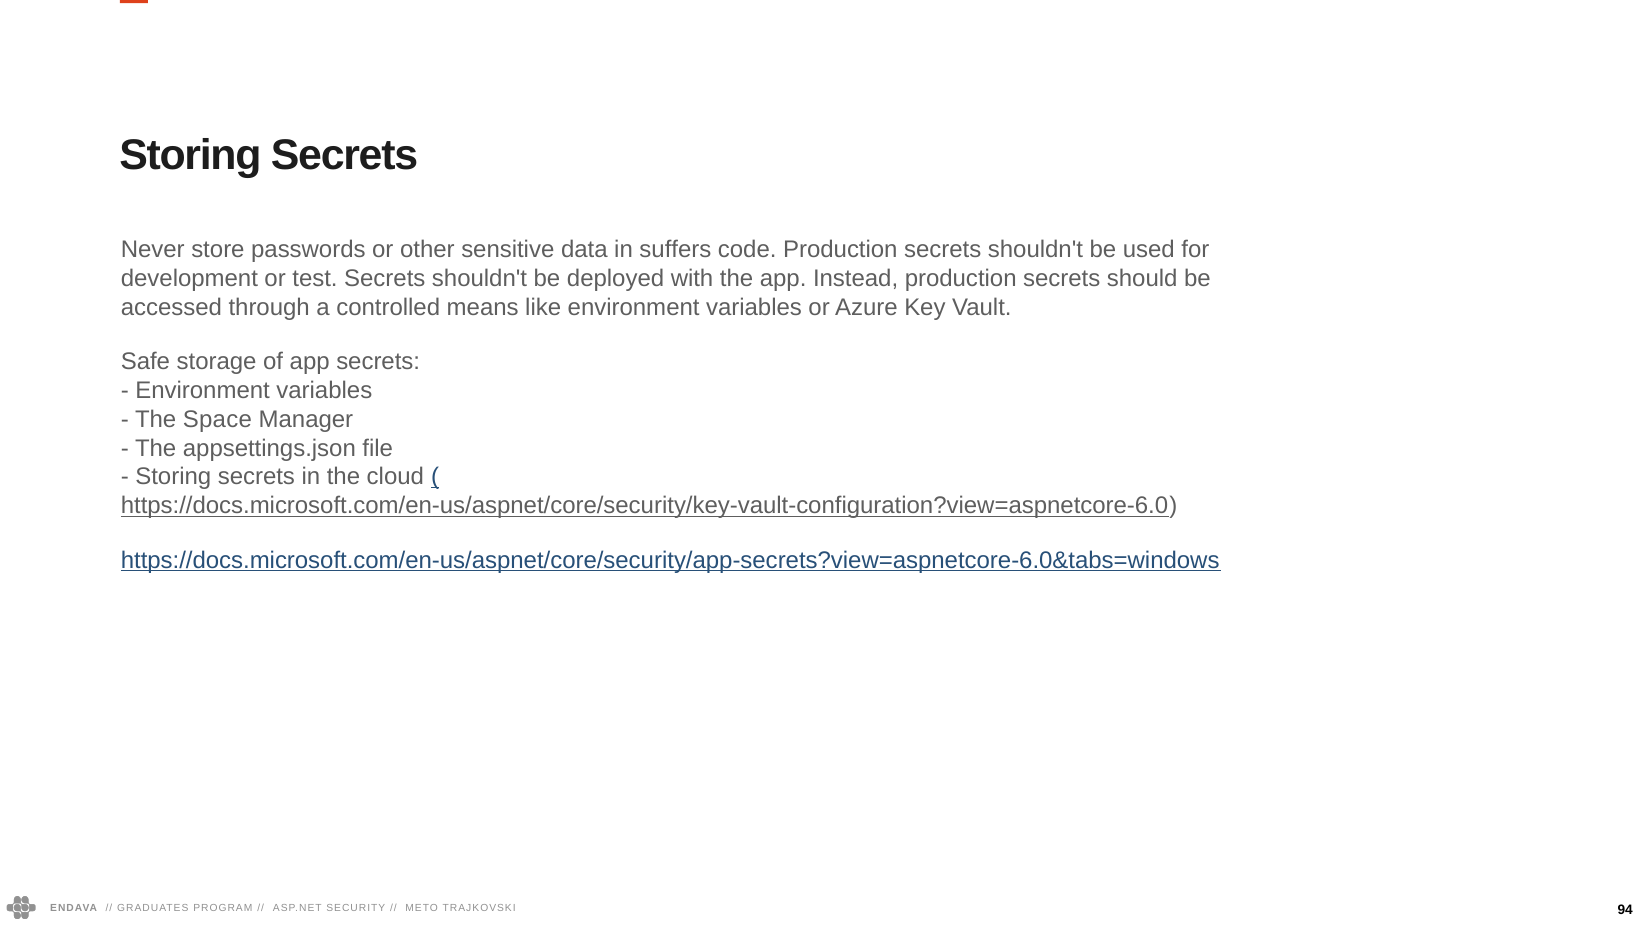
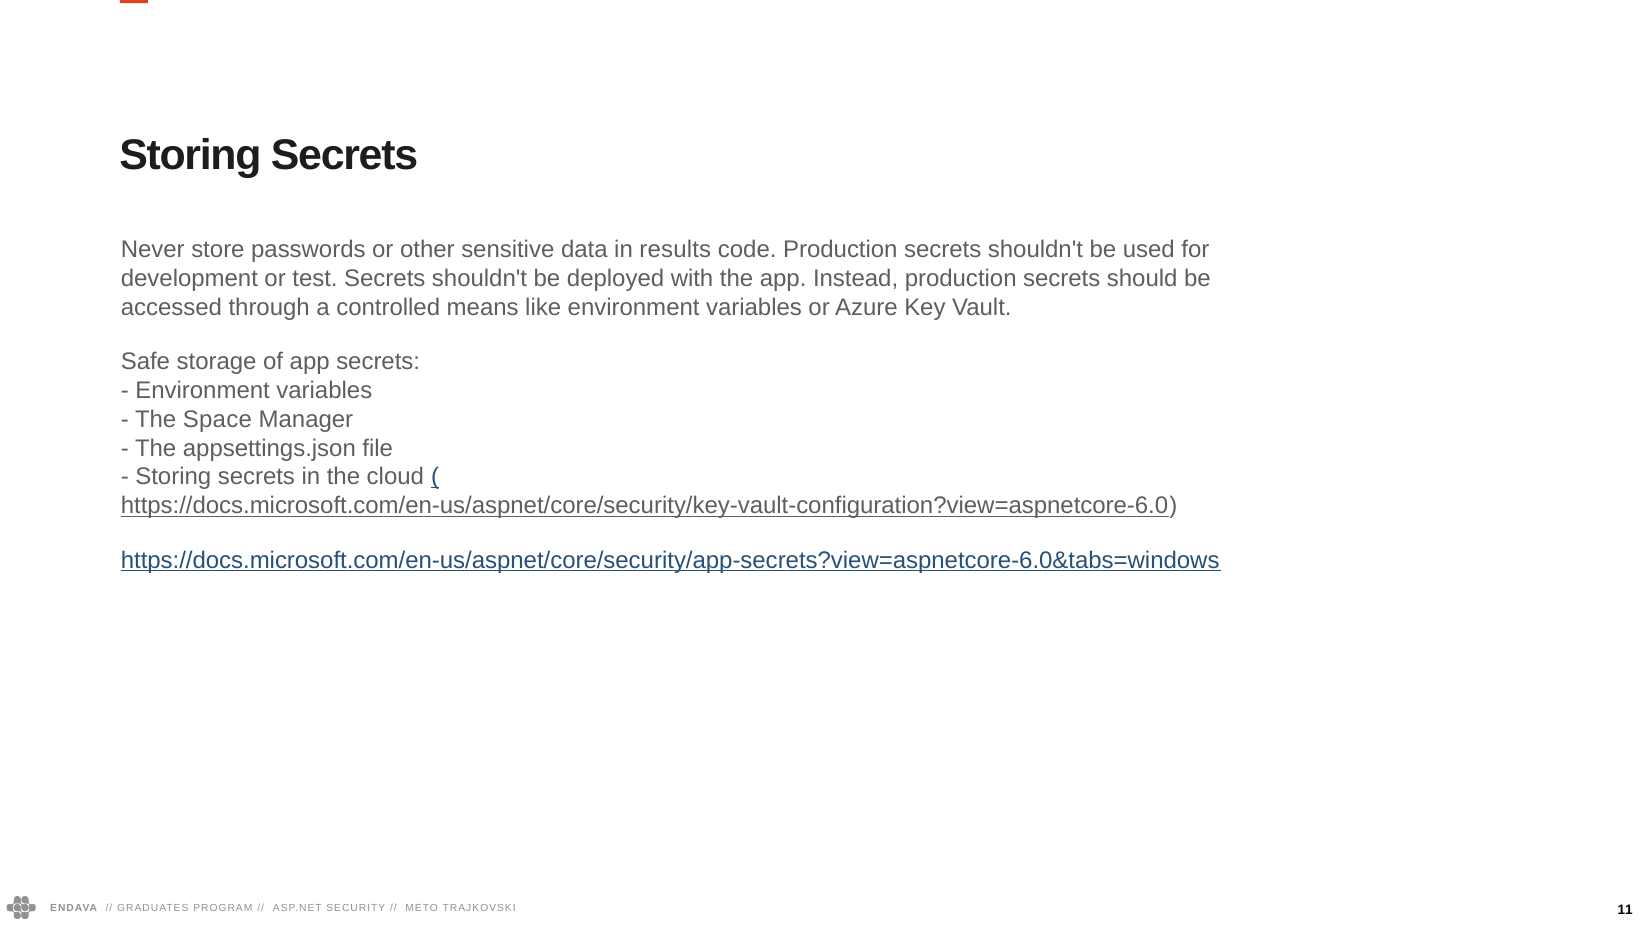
suffers: suffers -> results (675, 250)
94: 94 -> 11 (1625, 911)
